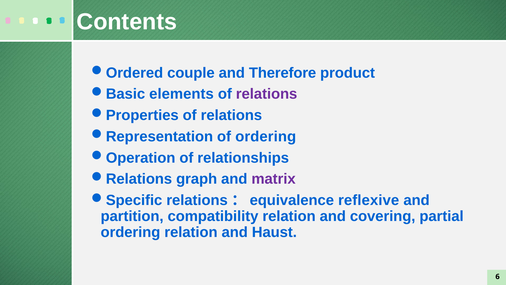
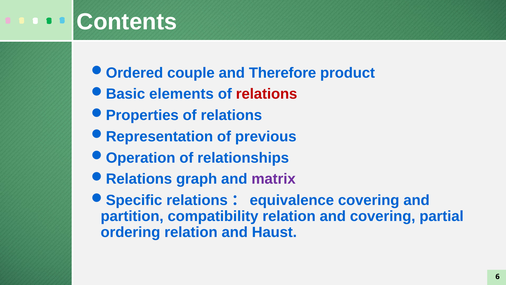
relations colour: purple -> red (267, 94)
of ordering: ordering -> previous (266, 136)
reflexive: reflexive -> covering (369, 200)
